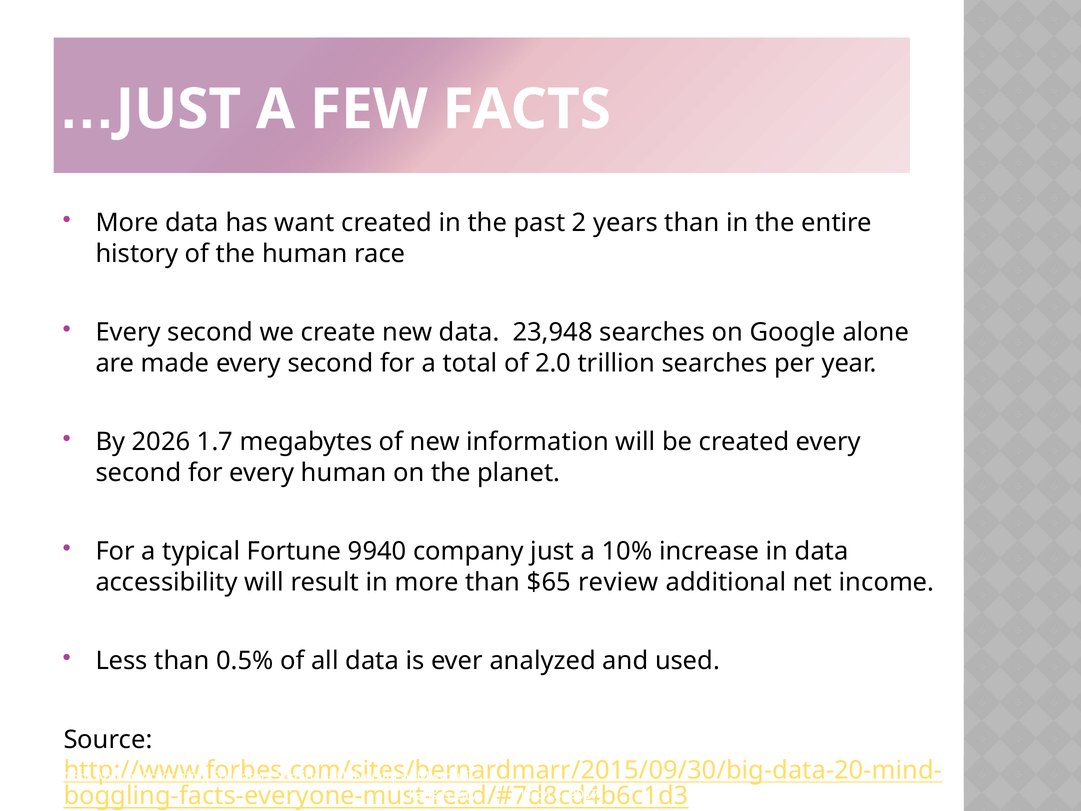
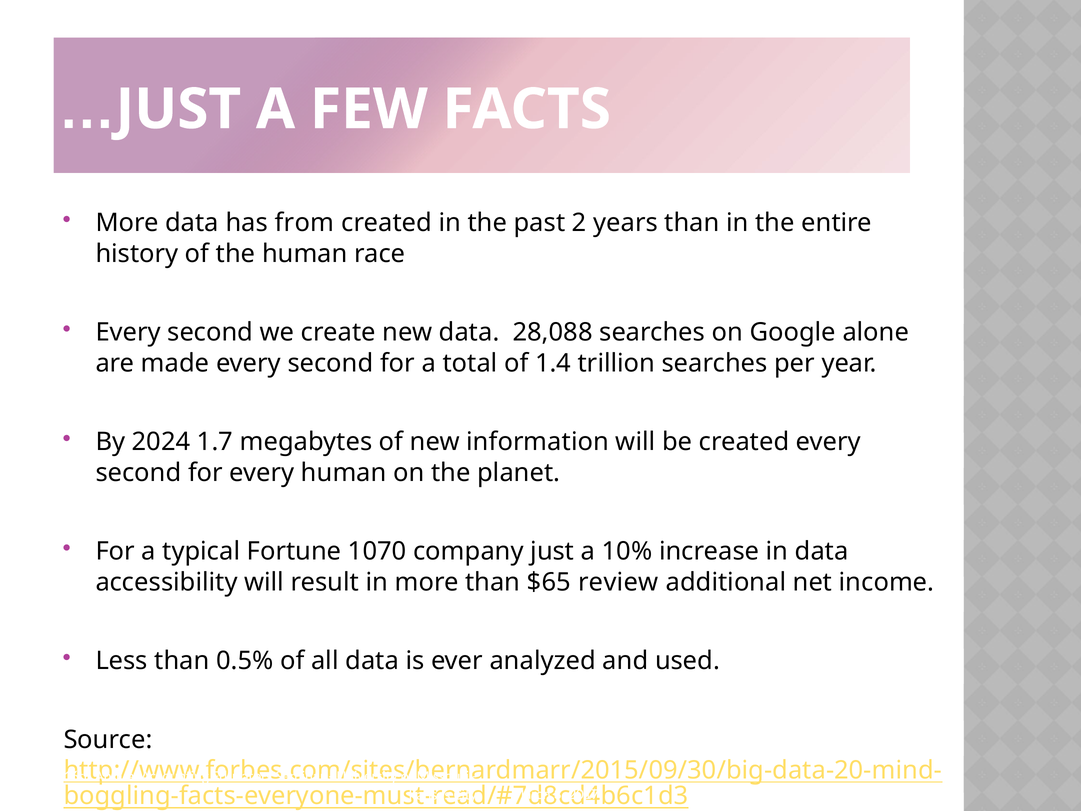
want: want -> from (305, 223)
23,948: 23,948 -> 28,088 (553, 332)
2.0: 2.0 -> 1.4 (553, 363)
2026: 2026 -> 2024 (161, 442)
9940: 9940 -> 1070 (377, 551)
